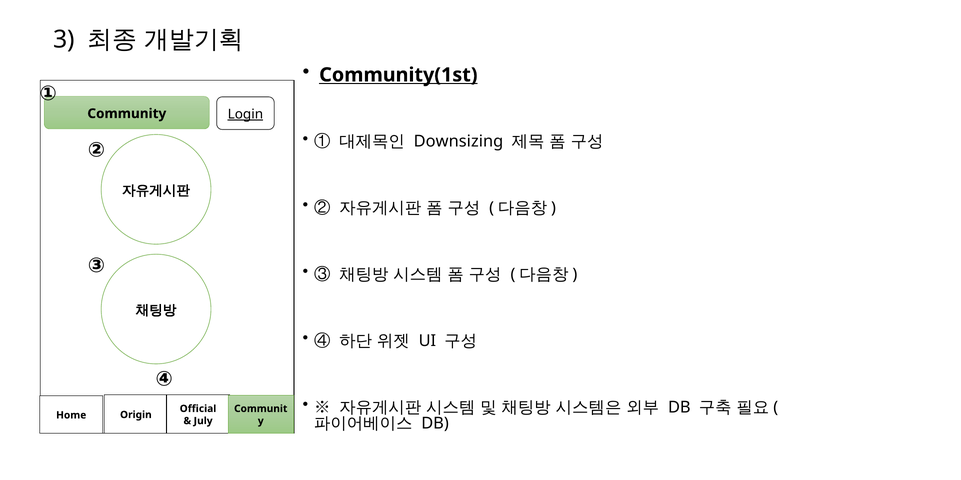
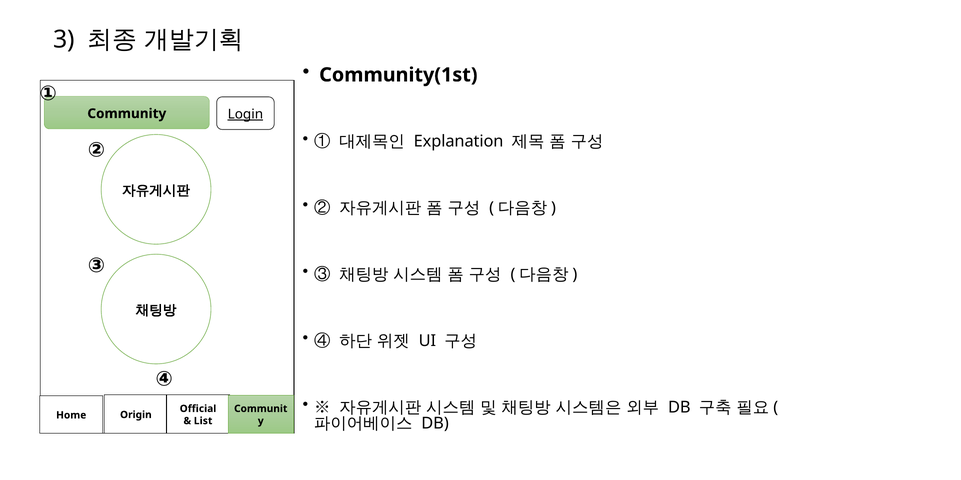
Community(1st underline: present -> none (398, 75)
Downsizing: Downsizing -> Explanation (459, 142)
July: July -> List (203, 421)
